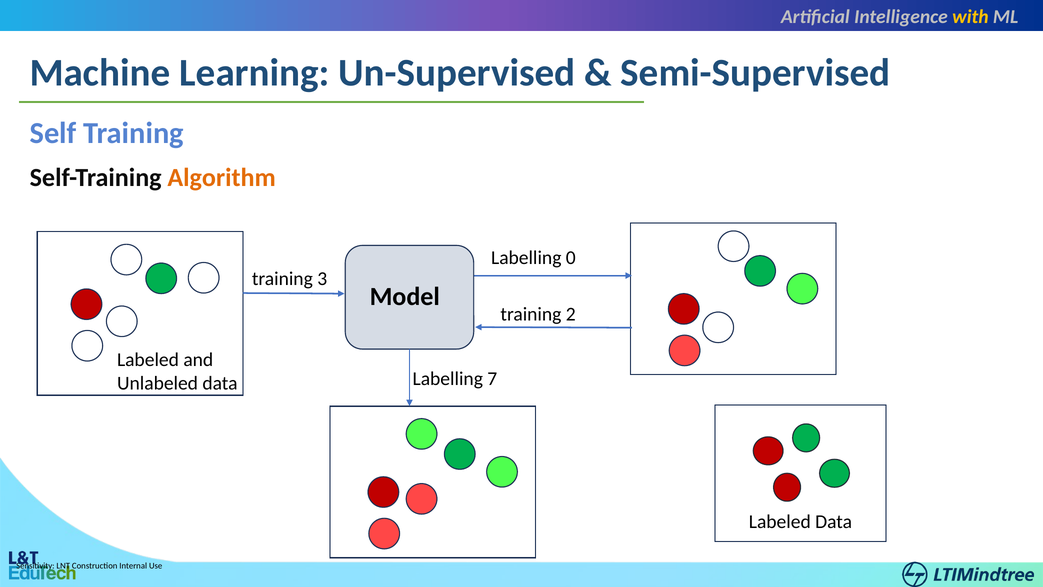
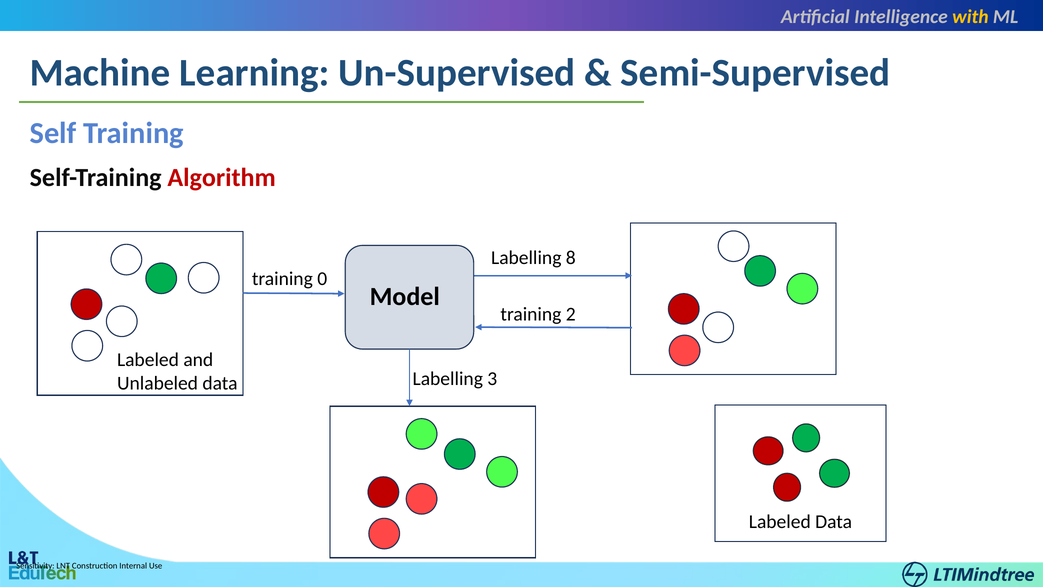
Algorithm colour: orange -> red (222, 178)
0: 0 -> 8 (571, 257)
3: 3 -> 0 (322, 279)
7: 7 -> 3 (492, 378)
